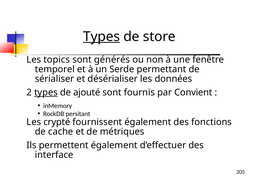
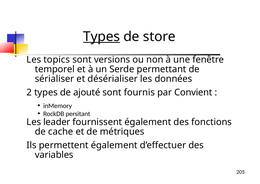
générés: générés -> versions (112, 60)
types underline: present -> none (46, 92)
crypté: crypté -> leader (57, 122)
interface: interface -> variables (54, 155)
